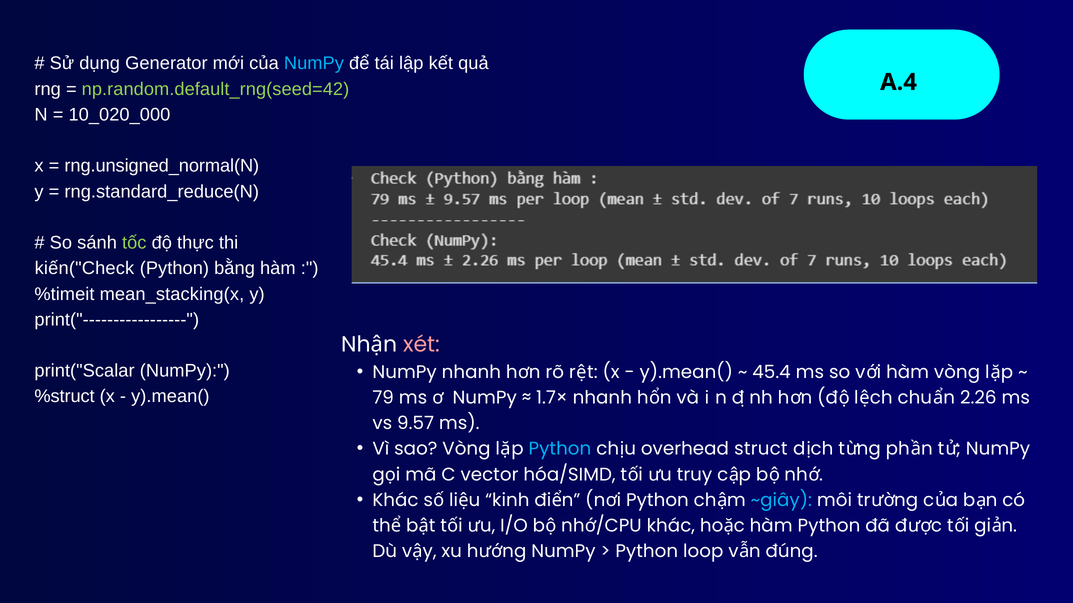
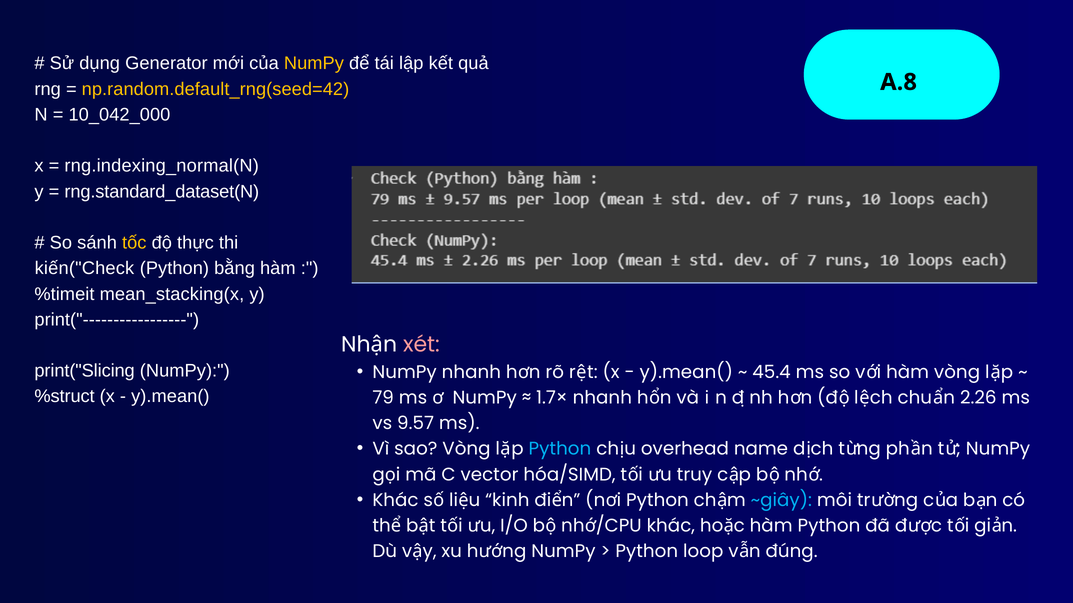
NumPy colour: light blue -> yellow (314, 63)
A.4: A.4 -> A.8 (899, 82)
np.random.default_rng(seed=42 colour: light green -> yellow (215, 89)
10_020_000: 10_020_000 -> 10_042_000 (119, 115)
rng.unsigned_normal(N: rng.unsigned_normal(N -> rng.indexing_normal(N (162, 166)
rng.standard_reduce(N: rng.standard_reduce(N -> rng.standard_dataset(N (162, 192)
tốc colour: light green -> yellow (134, 243)
print("Scalar: print("Scalar -> print("Slicing (85, 371)
struct: struct -> name (761, 449)
